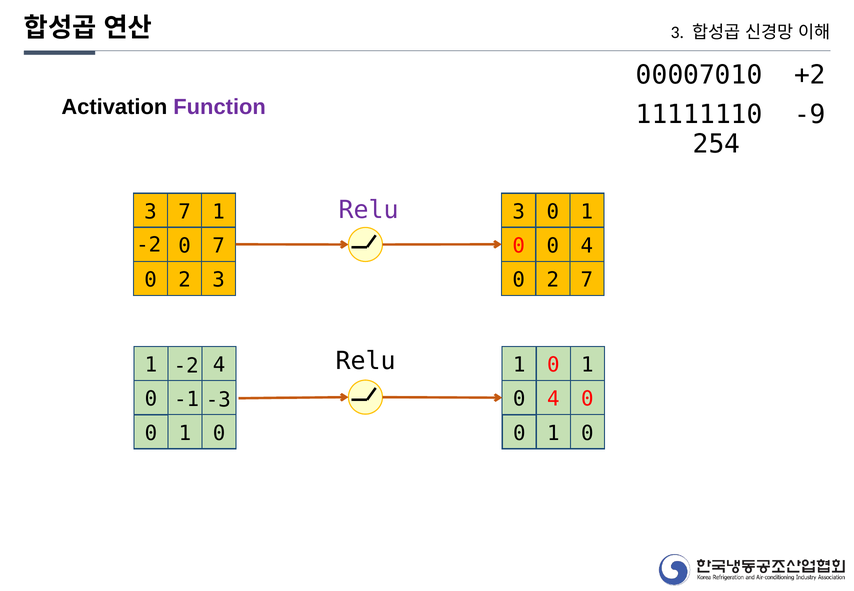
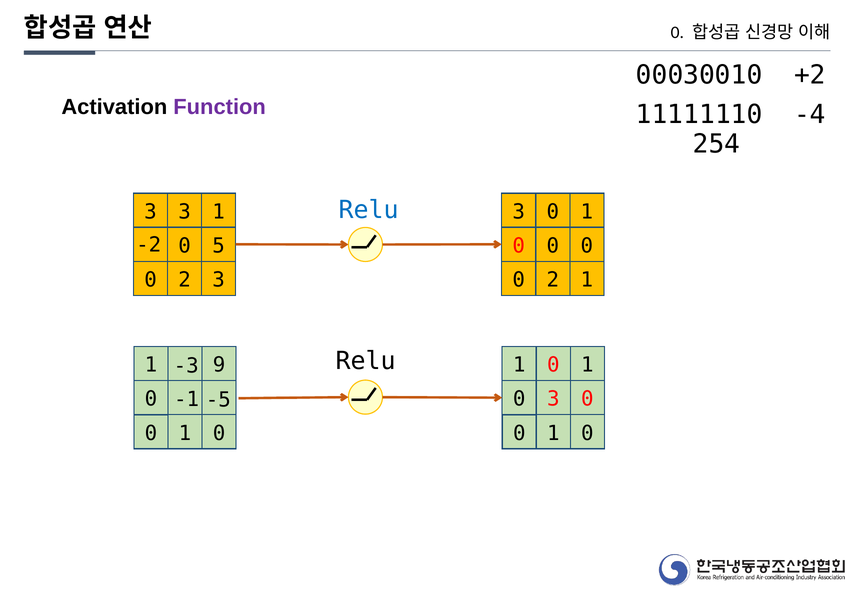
3: 3 -> 0 (677, 32)
00007010: 00007010 -> 00030010 (699, 75)
-9: -9 -> -4 (810, 115)
Relu colour: purple -> blue (369, 210)
3 7: 7 -> 3 (185, 212)
0 7: 7 -> 5 (219, 246)
0 0 4: 4 -> 0 (587, 246)
2 7: 7 -> 1 (587, 280)
1 4: 4 -> 9 (219, 365)
-2: -2 -> -3 (186, 366)
4: 4 -> 3 (553, 399)
-3: -3 -> -5 (218, 400)
